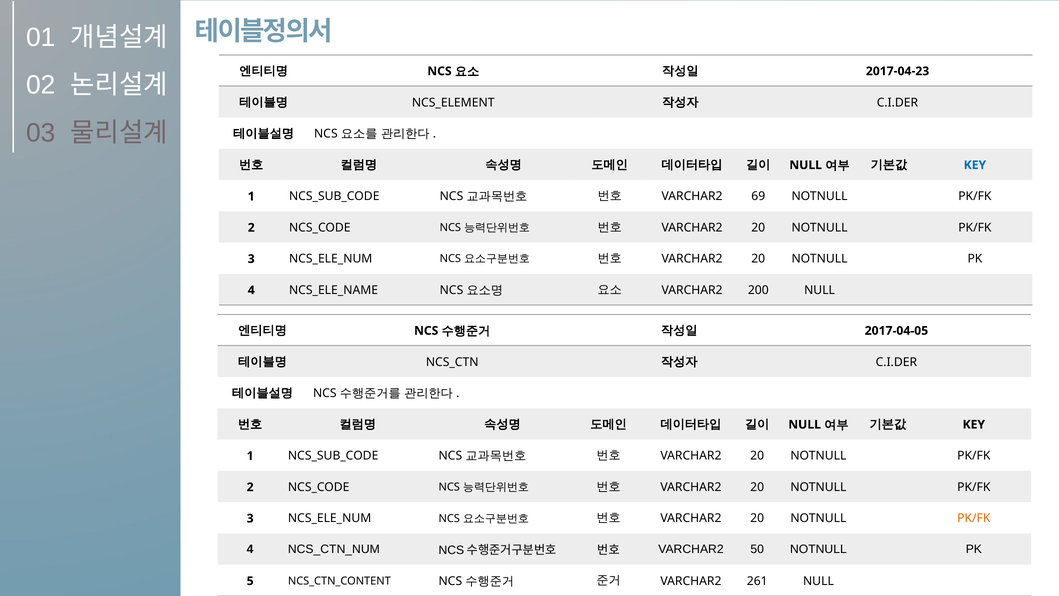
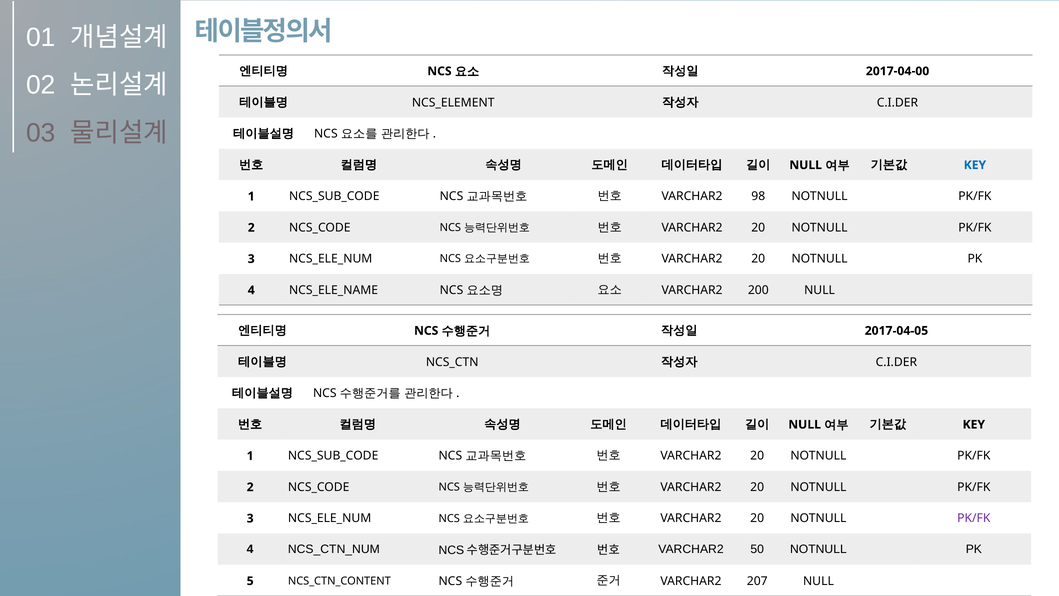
2017-04-23: 2017-04-23 -> 2017-04-00 (898, 71)
69: 69 -> 98 (758, 196)
PK/FK colour: orange -> purple (974, 518)
261: 261 -> 207 (757, 581)
